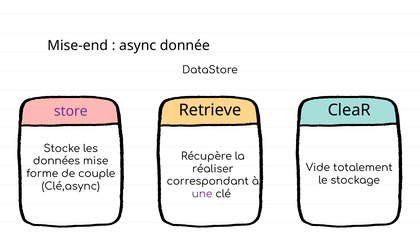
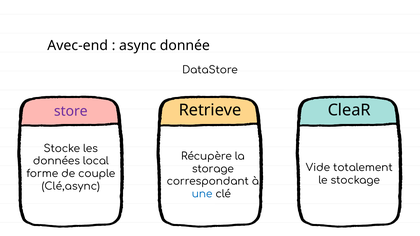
Mise-end: Mise-end -> Avec-end (78, 46)
mise: mise -> local (96, 161)
réaliser: réaliser -> storage (213, 169)
une colour: purple -> blue (202, 194)
